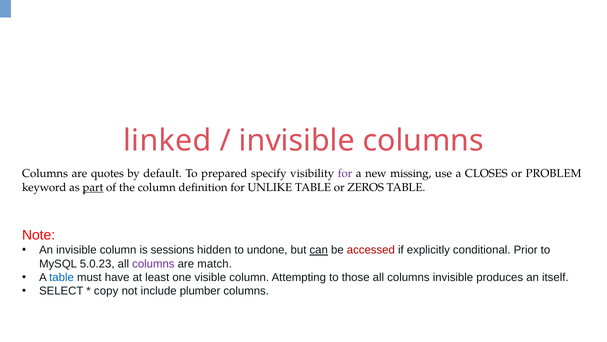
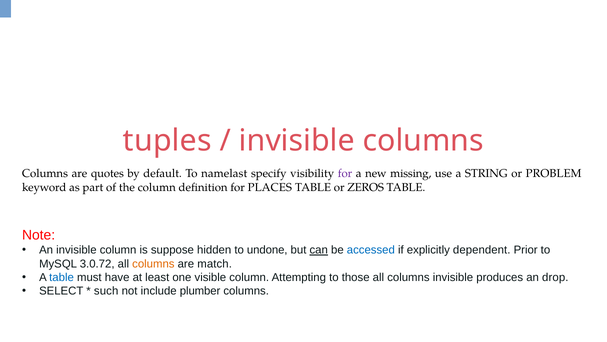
linked: linked -> tuples (167, 141)
prepared: prepared -> namelast (224, 173)
CLOSES: CLOSES -> STRING (486, 173)
part underline: present -> none (93, 187)
UNLIKE: UNLIKE -> PLACES (270, 187)
sessions: sessions -> suppose (172, 250)
accessed colour: red -> blue (371, 250)
conditional: conditional -> dependent (482, 250)
5.0.23: 5.0.23 -> 3.0.72 (97, 263)
columns colour: purple -> orange (153, 263)
itself: itself -> drop (555, 277)
copy: copy -> such (106, 291)
